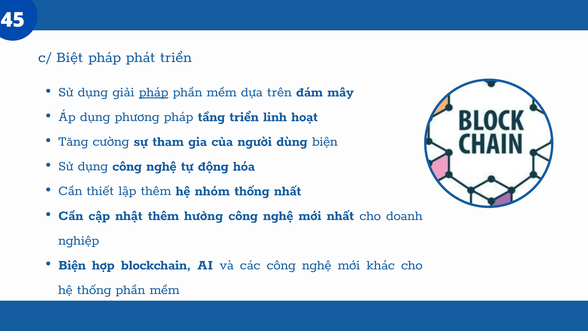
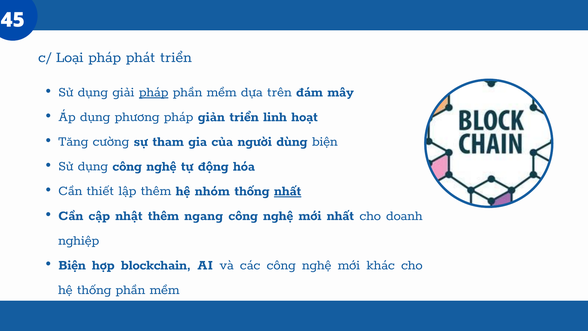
Biệt: Biệt -> Loại (70, 57)
tầng: tầng -> giản (211, 116)
nhất underline: none -> present (288, 190)
hưởng: hưởng -> ngang (204, 215)
